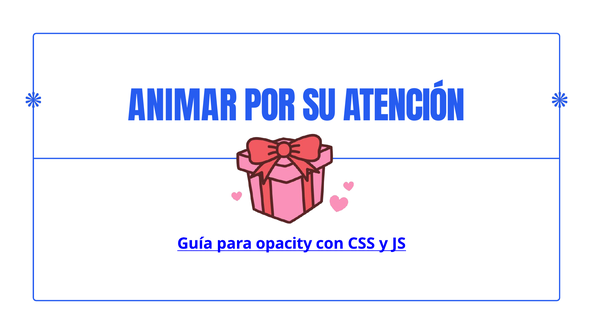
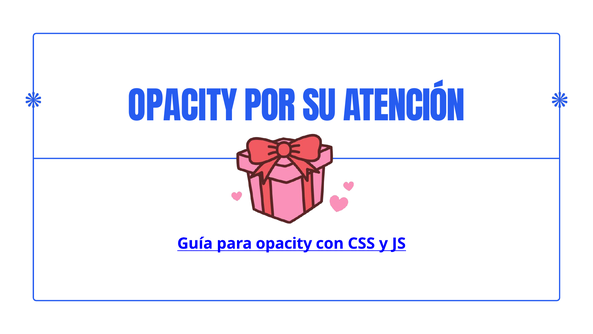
ANIMAR: ANIMAR -> OPACITY (183, 108)
